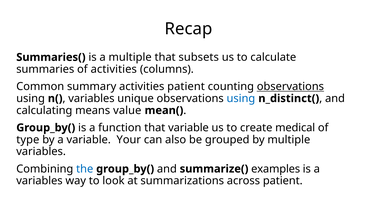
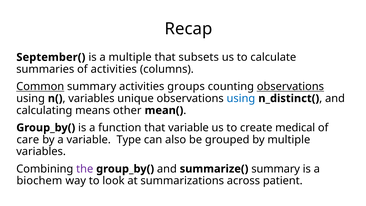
Summaries(: Summaries( -> September( (51, 57)
Common underline: none -> present (40, 86)
activities patient: patient -> groups (186, 86)
value: value -> other (127, 110)
type: type -> care (28, 140)
Your: Your -> Type (129, 140)
the colour: blue -> purple (85, 169)
summarize( examples: examples -> summary (276, 169)
variables: variables -> biochem (39, 181)
